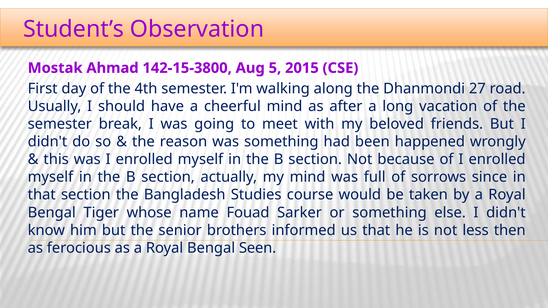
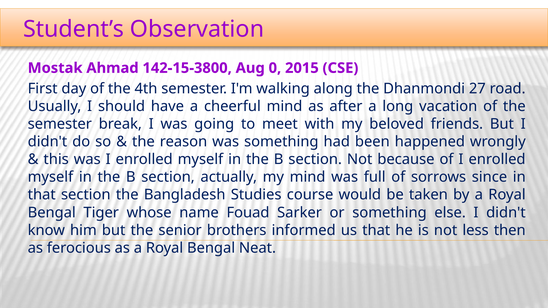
5: 5 -> 0 (275, 68)
Seen: Seen -> Neat (257, 248)
